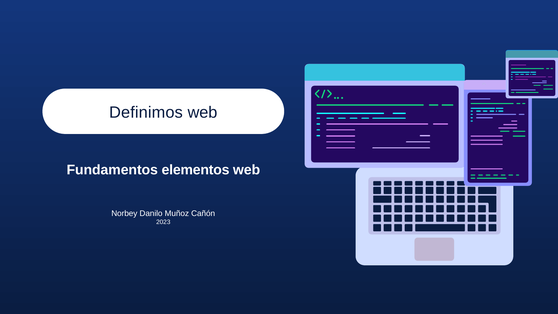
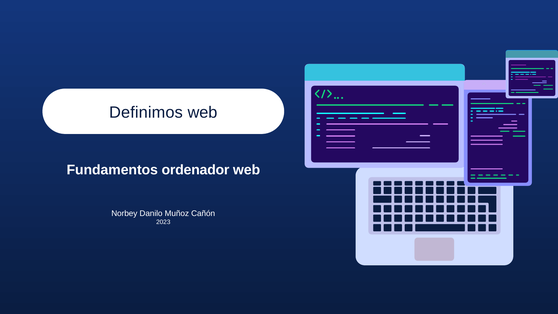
elementos: elementos -> ordenador (196, 170)
